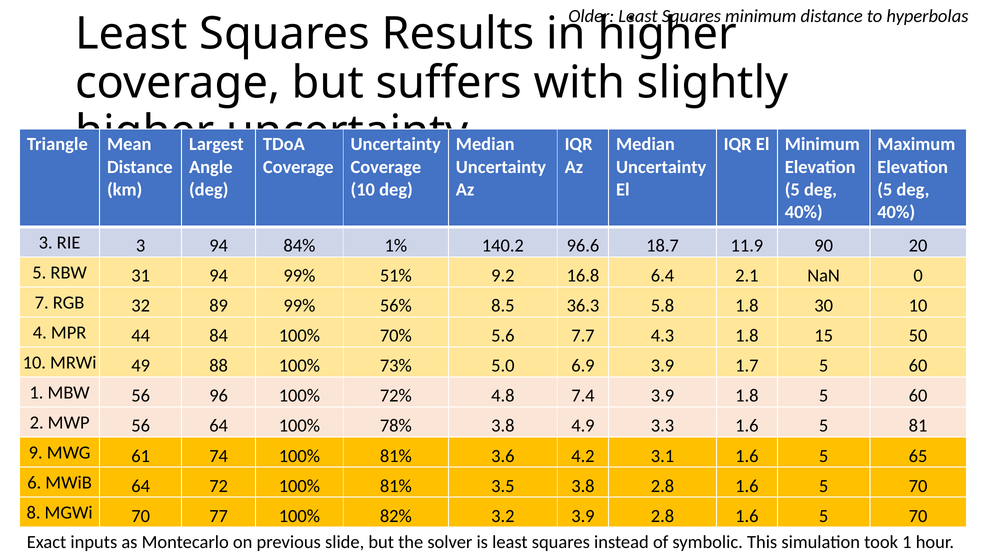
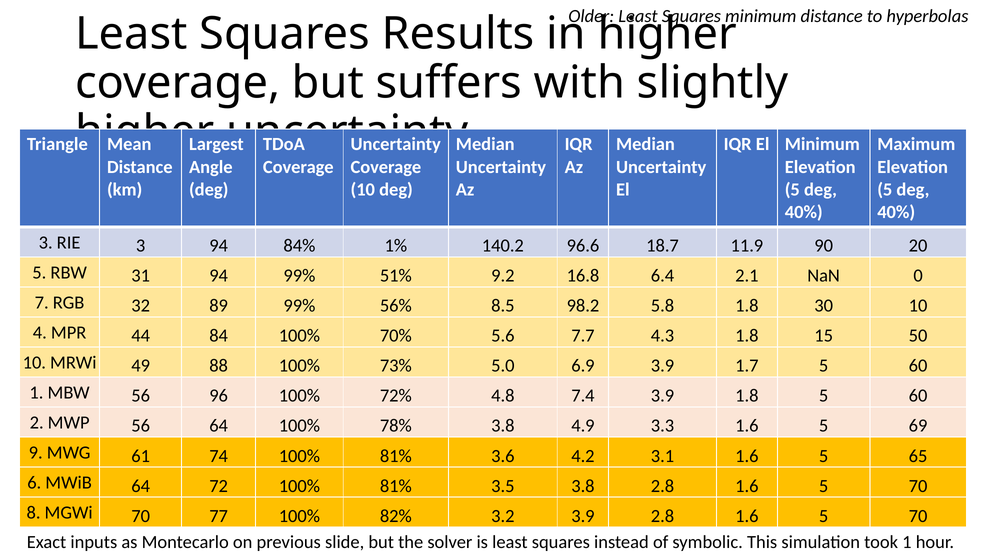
36.3: 36.3 -> 98.2 (583, 306)
81: 81 -> 69 (918, 426)
